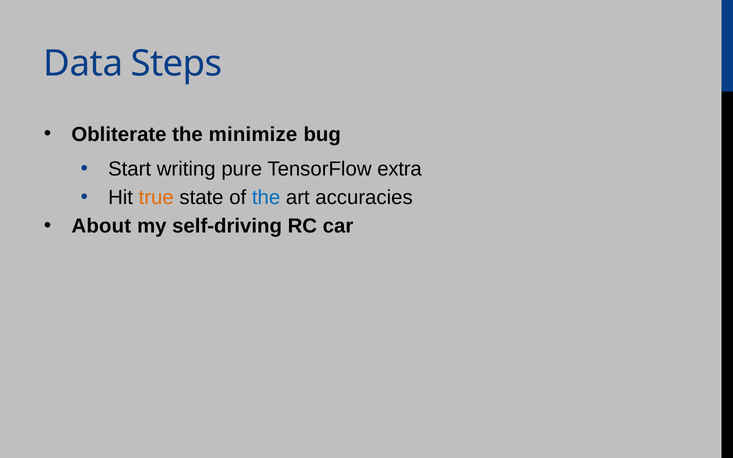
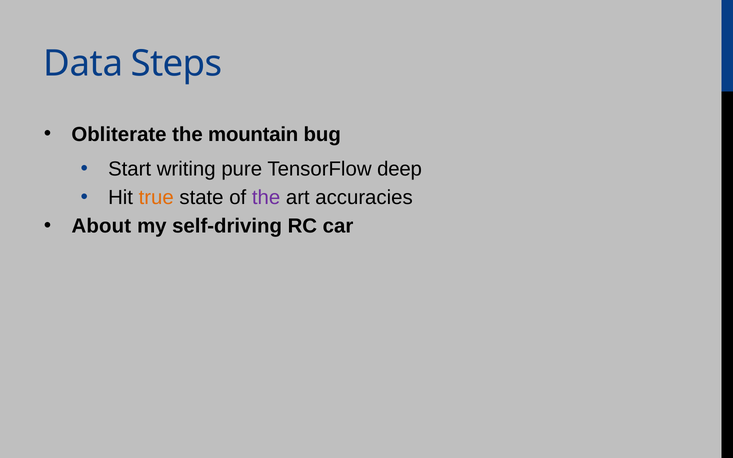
minimize: minimize -> mountain (253, 134)
extra: extra -> deep (400, 169)
the colour: blue -> purple (266, 198)
